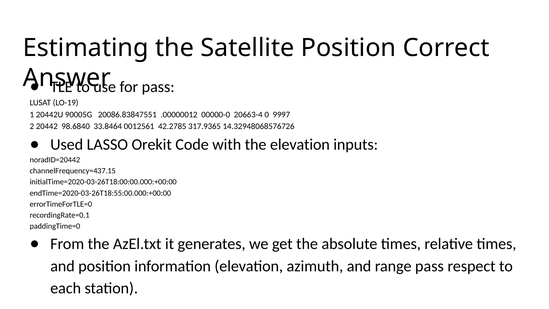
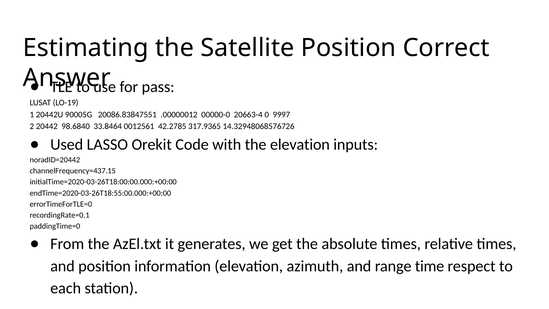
range pass: pass -> time (430, 266)
